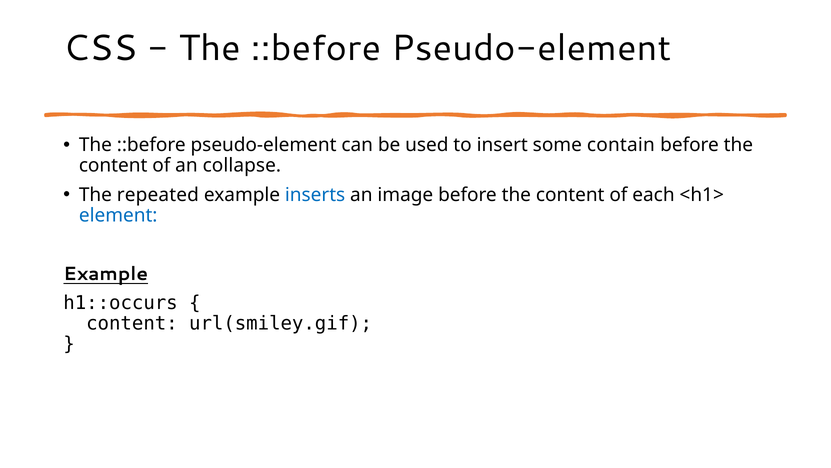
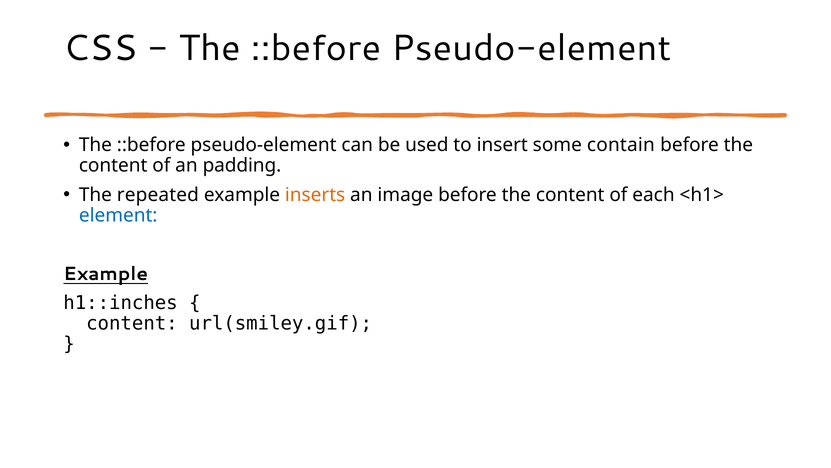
collapse: collapse -> padding (242, 165)
inserts colour: blue -> orange (315, 195)
h1::occurs: h1::occurs -> h1::inches (121, 303)
